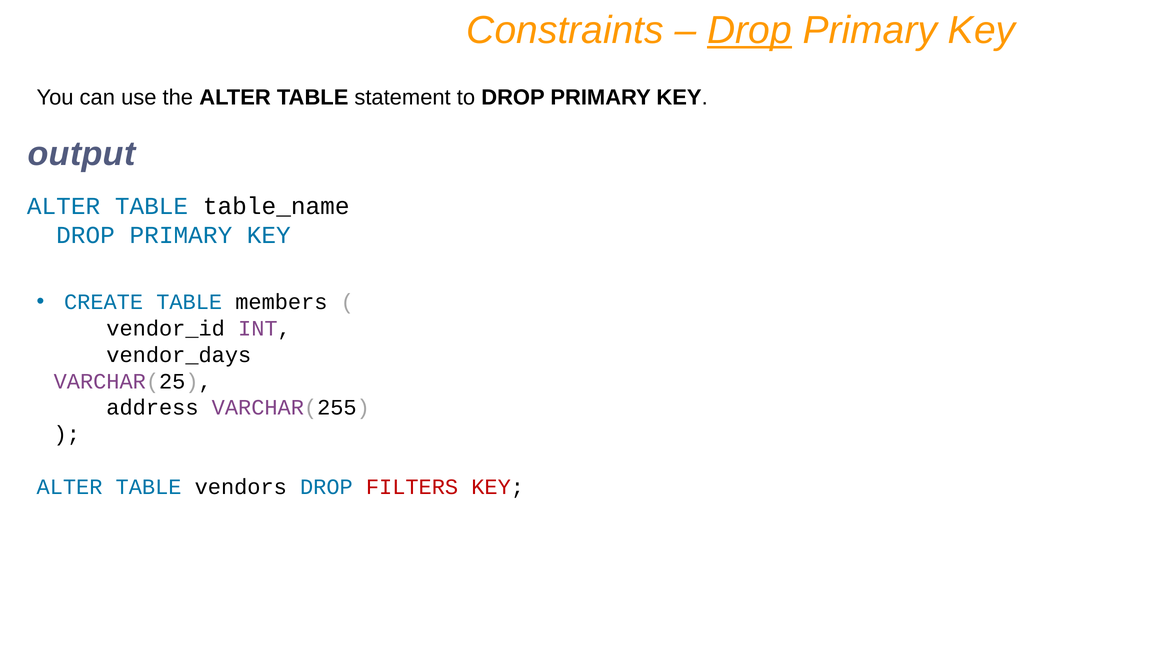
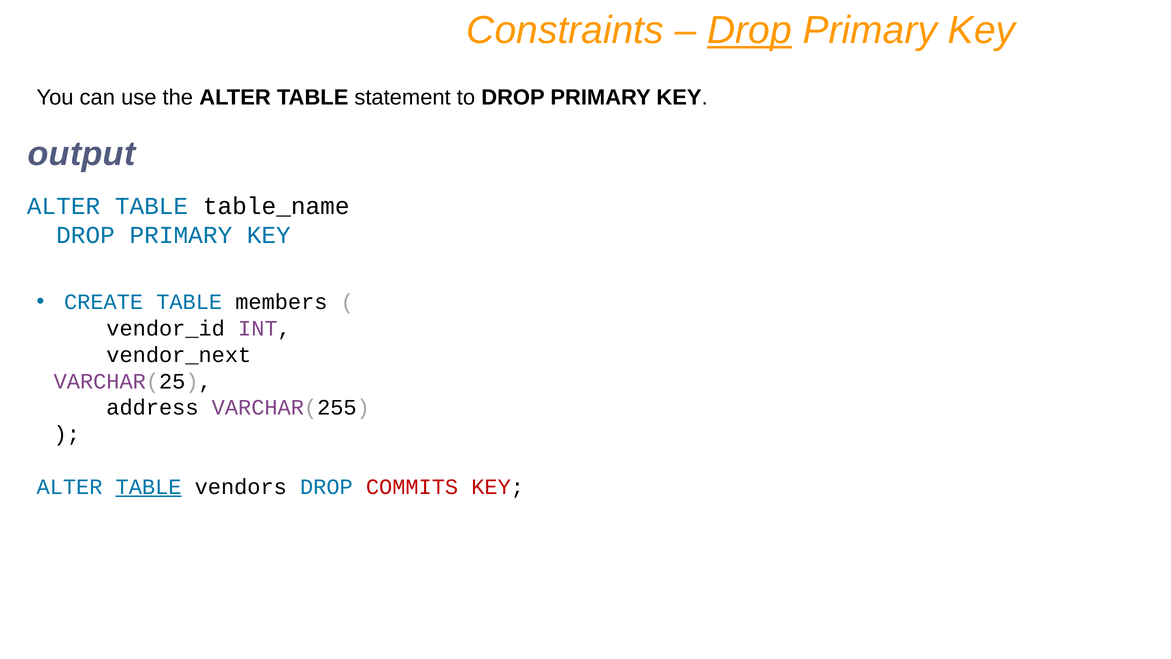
vendor_days: vendor_days -> vendor_next (179, 355)
TABLE underline: none -> present (149, 487)
FILTERS: FILTERS -> COMMITS (412, 487)
